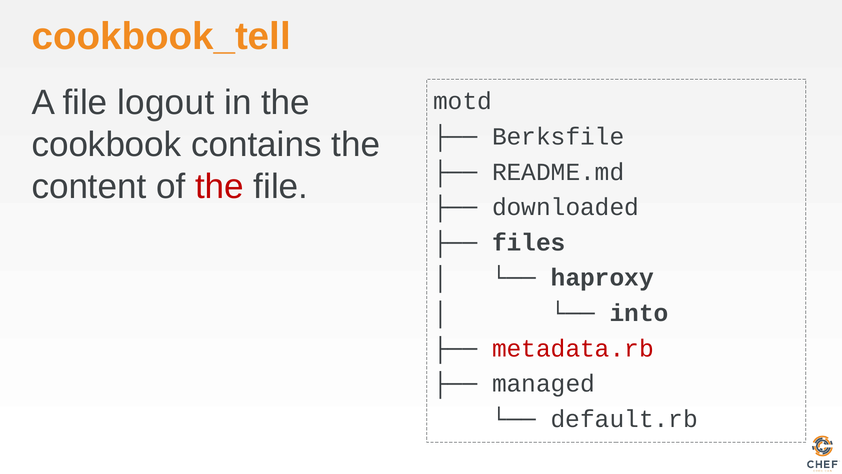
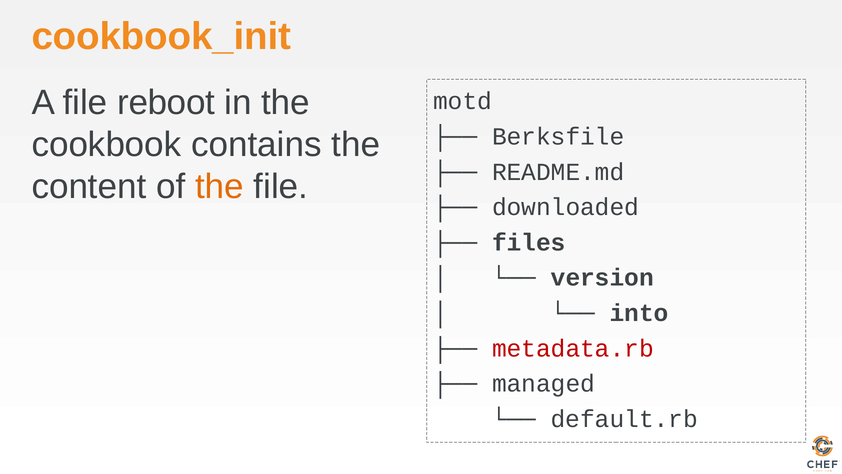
cookbook_tell: cookbook_tell -> cookbook_init (161, 36)
logout: logout -> reboot (166, 102)
the colour: red -> orange (219, 187)
haproxy: haproxy -> version (602, 278)
